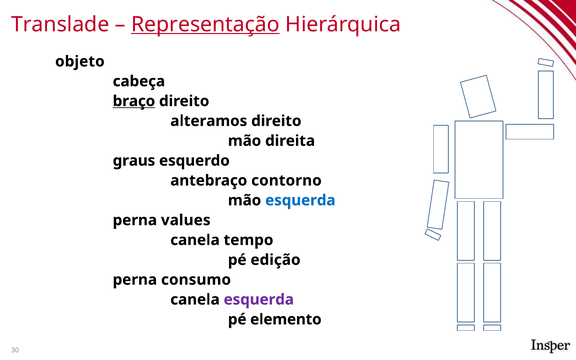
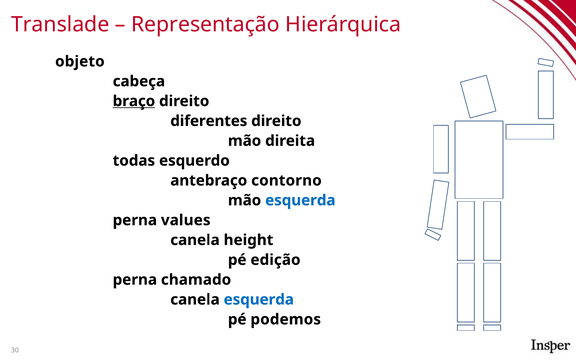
Representação underline: present -> none (205, 24)
alteramos: alteramos -> diferentes (209, 121)
graus: graus -> todas (134, 161)
tempo: tempo -> height (249, 240)
consumo: consumo -> chamado (196, 280)
esquerda colour: purple -> blue (259, 300)
elemento: elemento -> podemos (286, 319)
